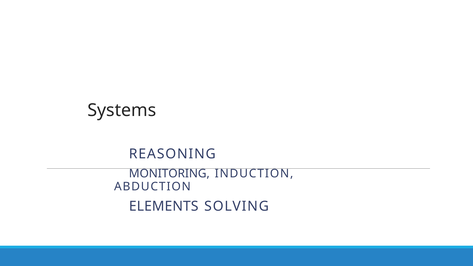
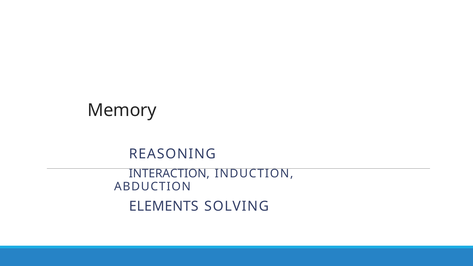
Systems: Systems -> Memory (122, 110)
MONITORING: MONITORING -> INTERACTION (169, 174)
